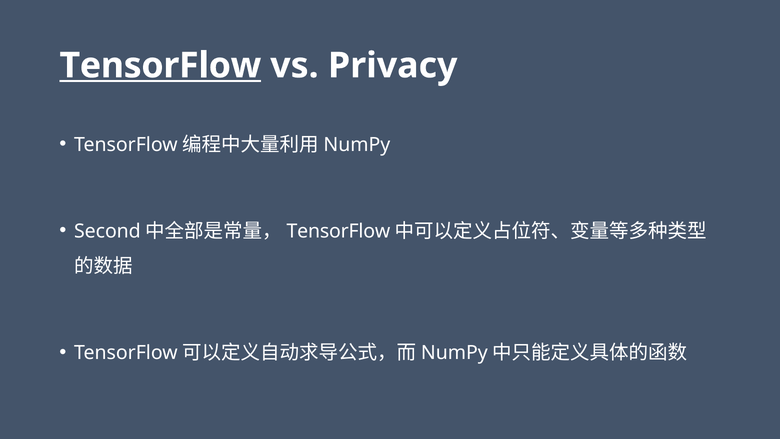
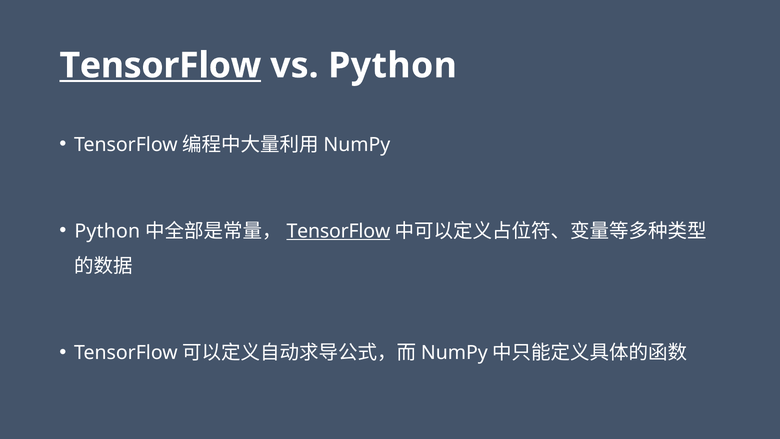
vs Privacy: Privacy -> Python (393, 66)
Second: Second -> Python (107, 231)
TensorFlow underline: none -> present (338, 231)
